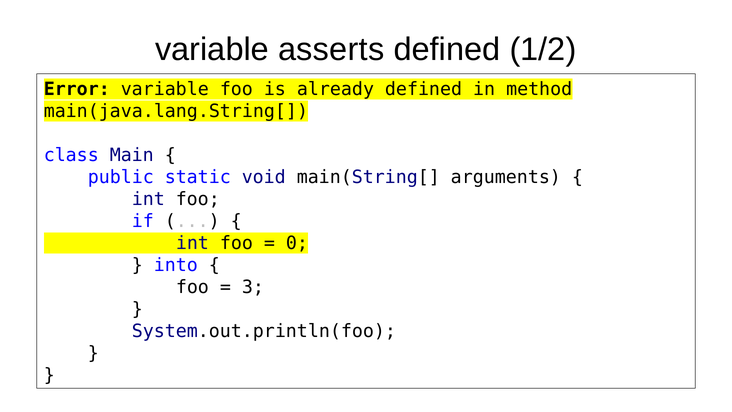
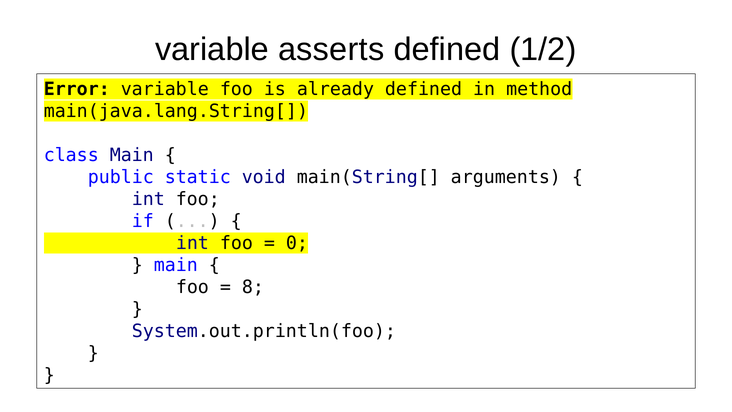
into: into -> main (176, 265)
3: 3 -> 8 (253, 287)
